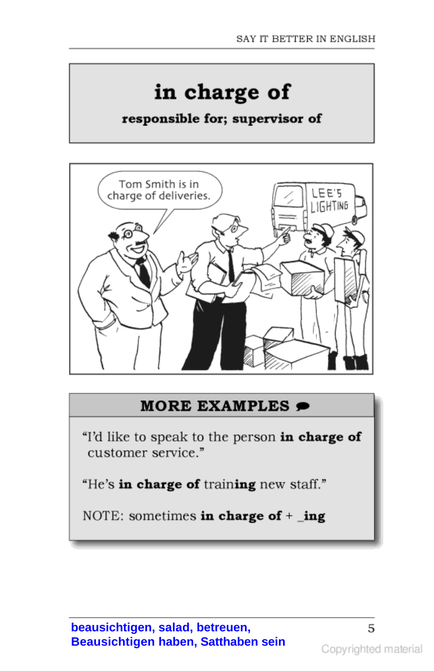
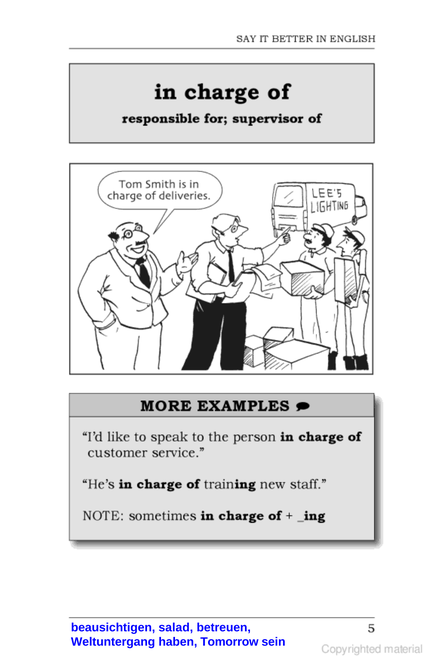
Beausichtigen: Beausichtigen -> Weltuntergang (113, 642)
Satthaben: Satthaben -> Tomorrow (229, 642)
